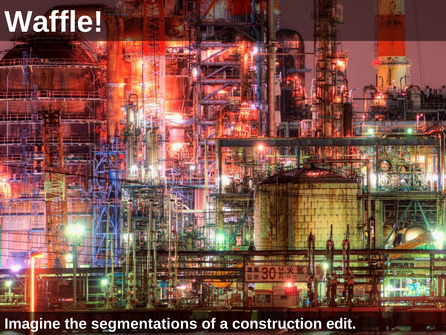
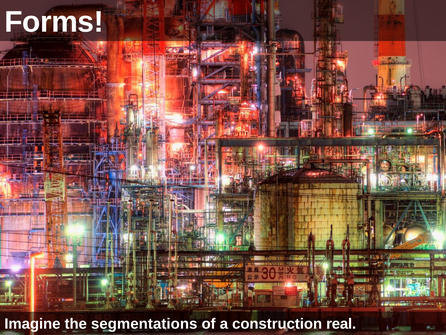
Waffle: Waffle -> Forms (54, 22)
edit: edit -> real (341, 323)
